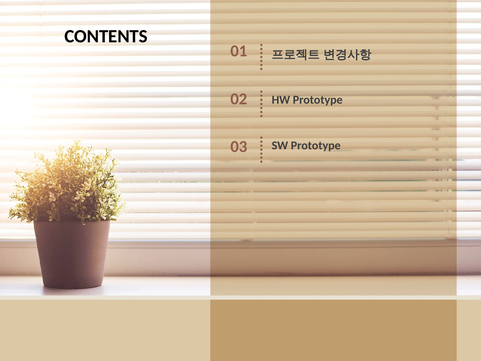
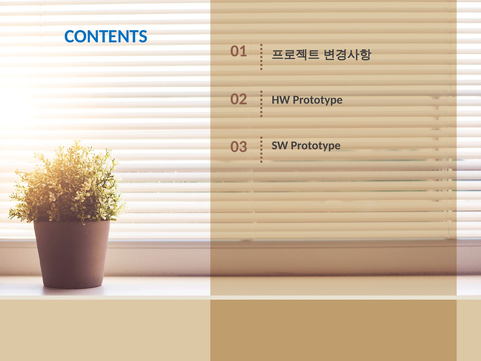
CONTENTS colour: black -> blue (106, 36)
